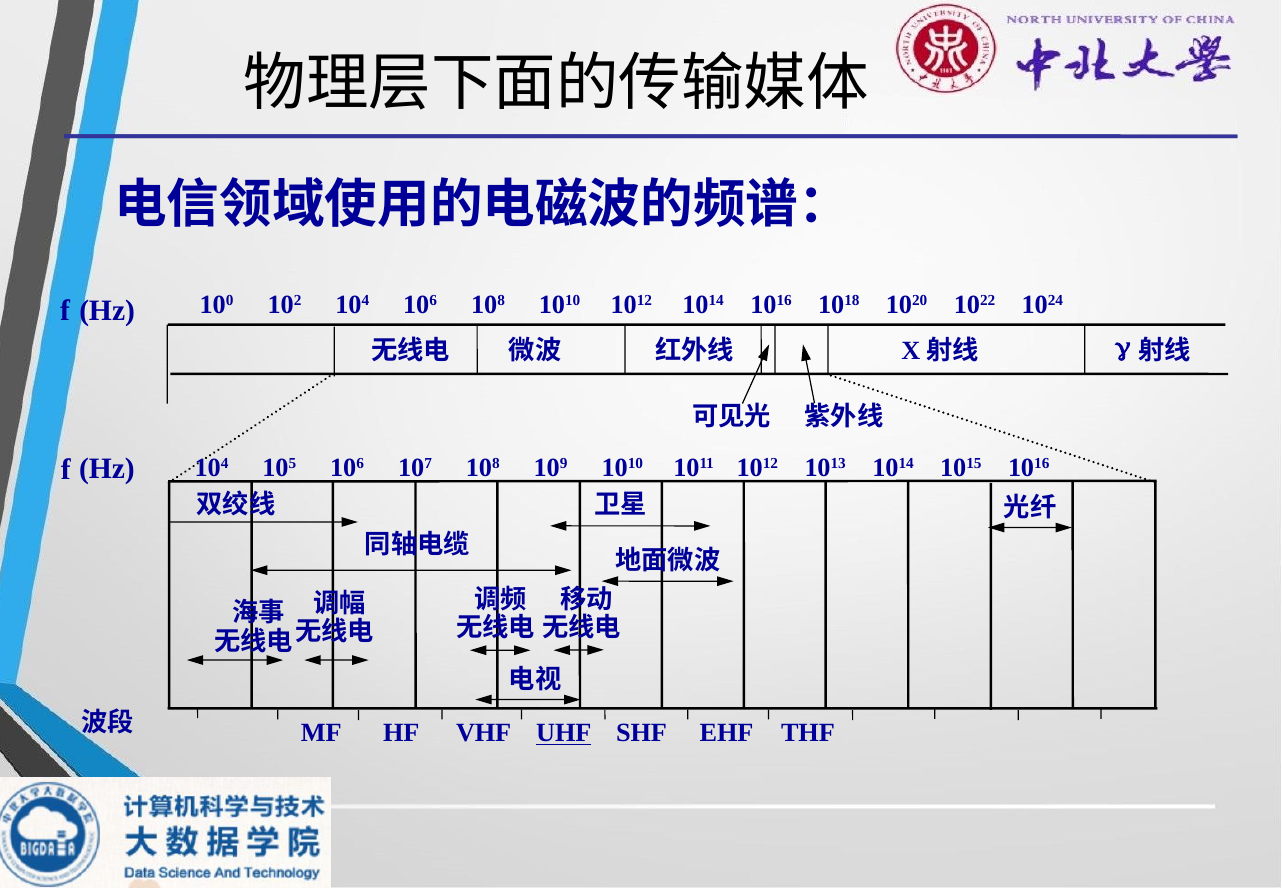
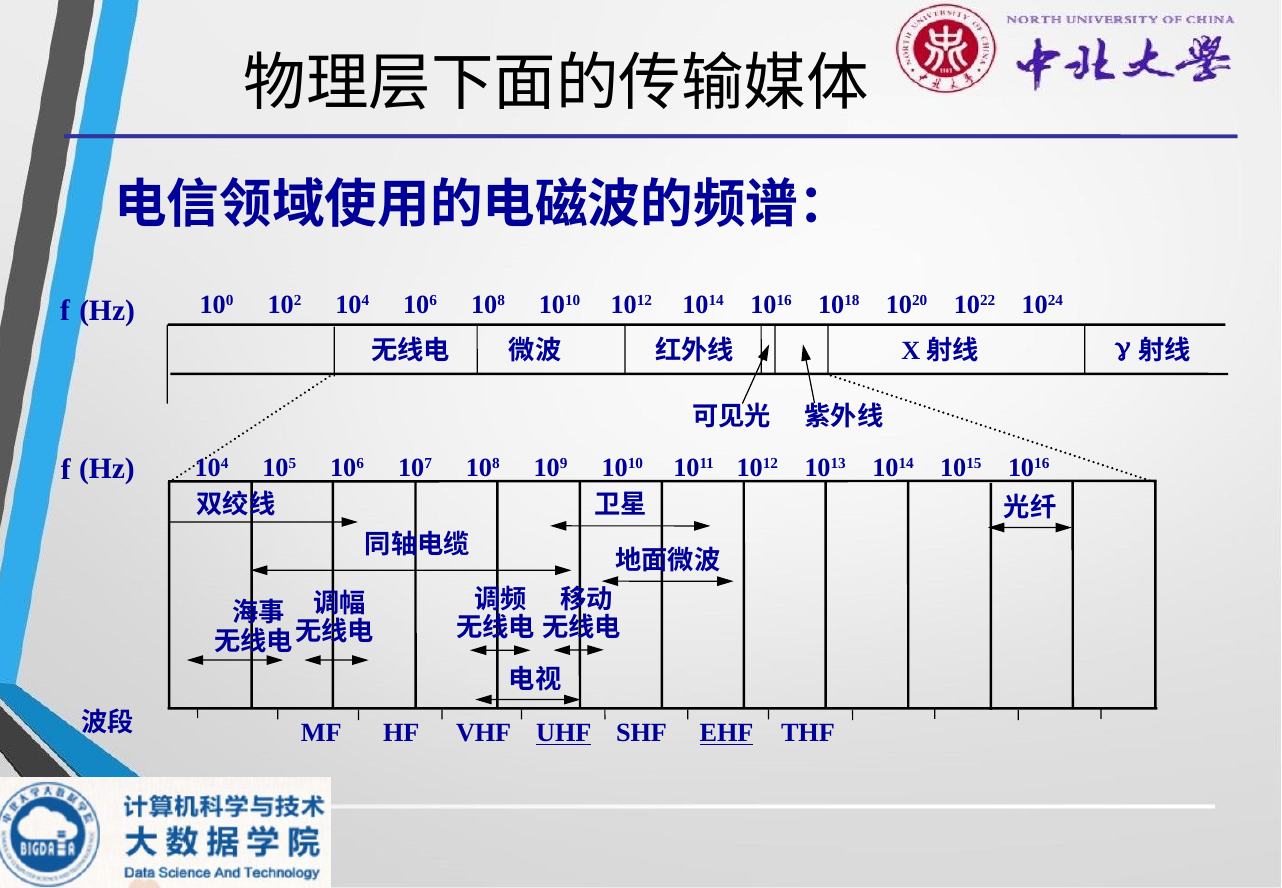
EHF underline: none -> present (727, 733)
